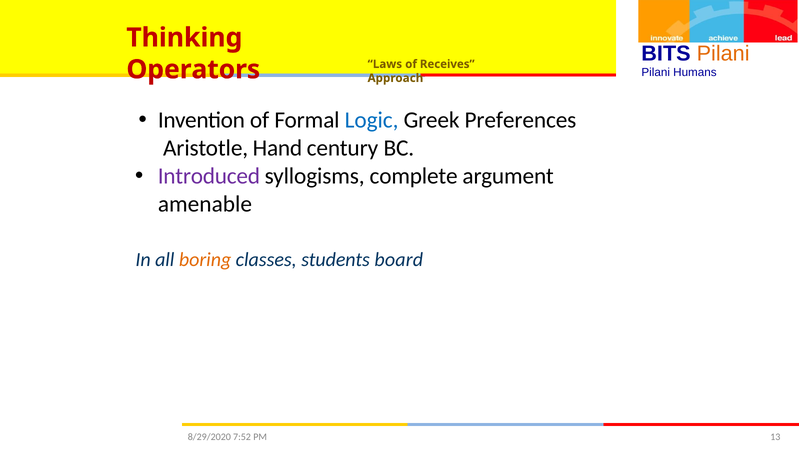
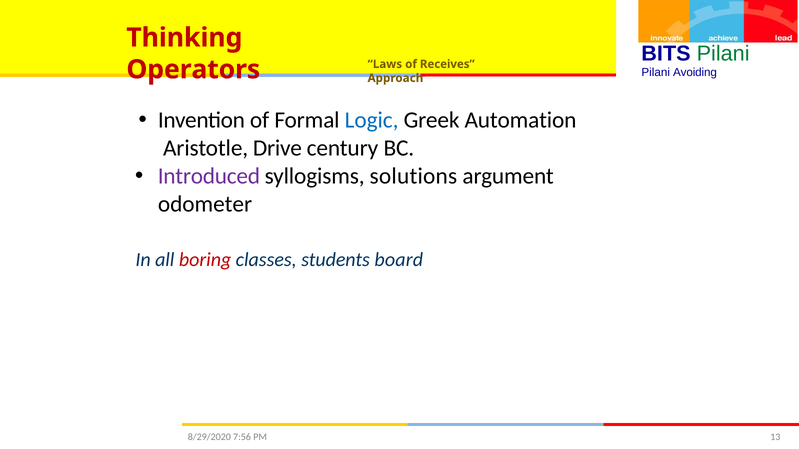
Pilani colour: orange -> green (723, 54)
Humans: Humans -> Avoiding (695, 73)
Preferences: Preferences -> Automation (520, 120)
Hand: Hand -> Drive (277, 148)
complete: complete -> solutions (413, 176)
amenable: amenable -> odometer (205, 204)
boring colour: orange -> red (205, 260)
7:52: 7:52 -> 7:56 (242, 438)
